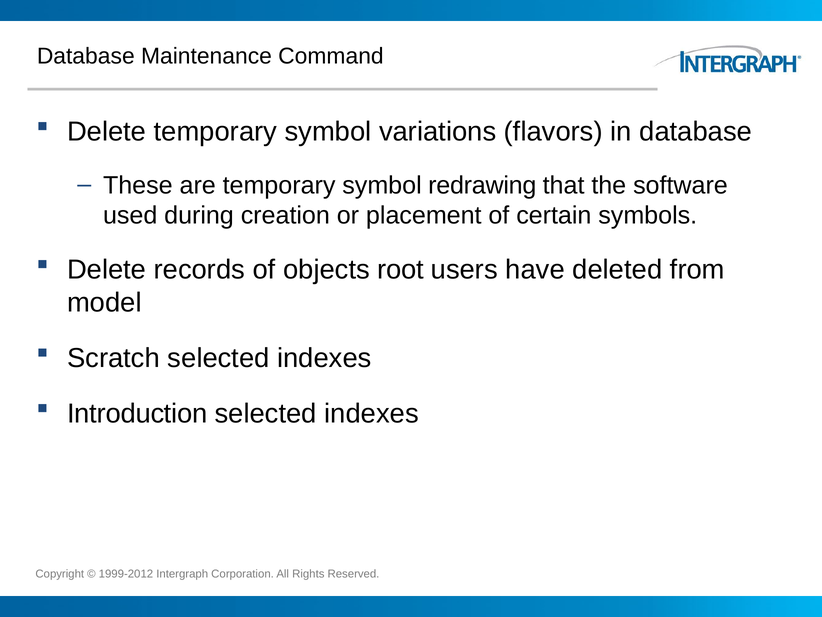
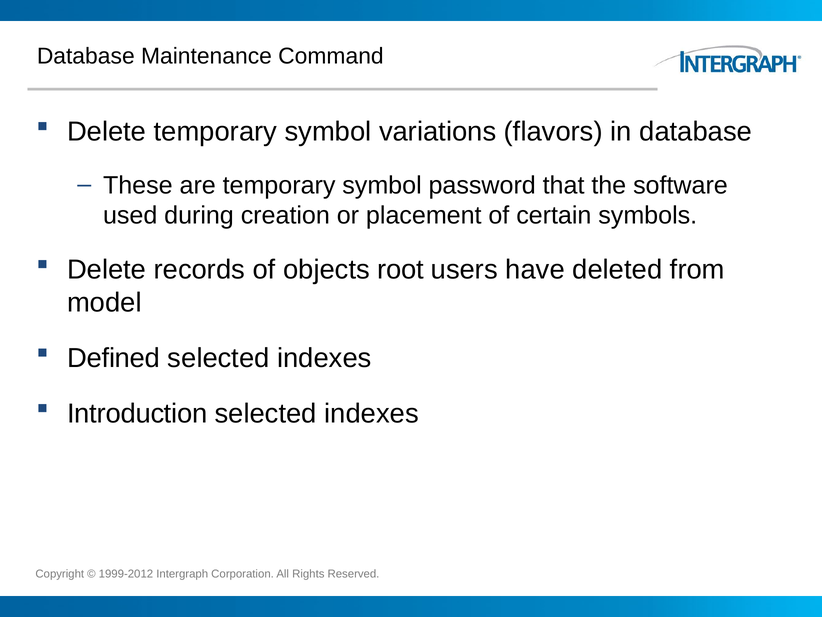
redrawing: redrawing -> password (482, 185)
Scratch: Scratch -> Defined (114, 358)
